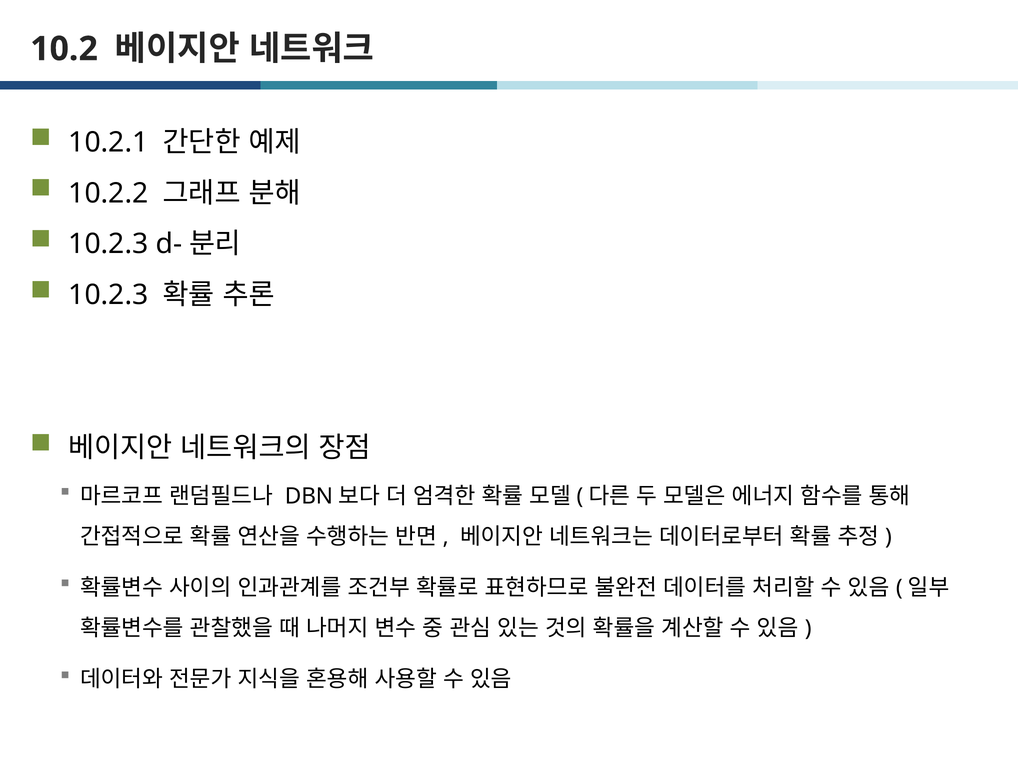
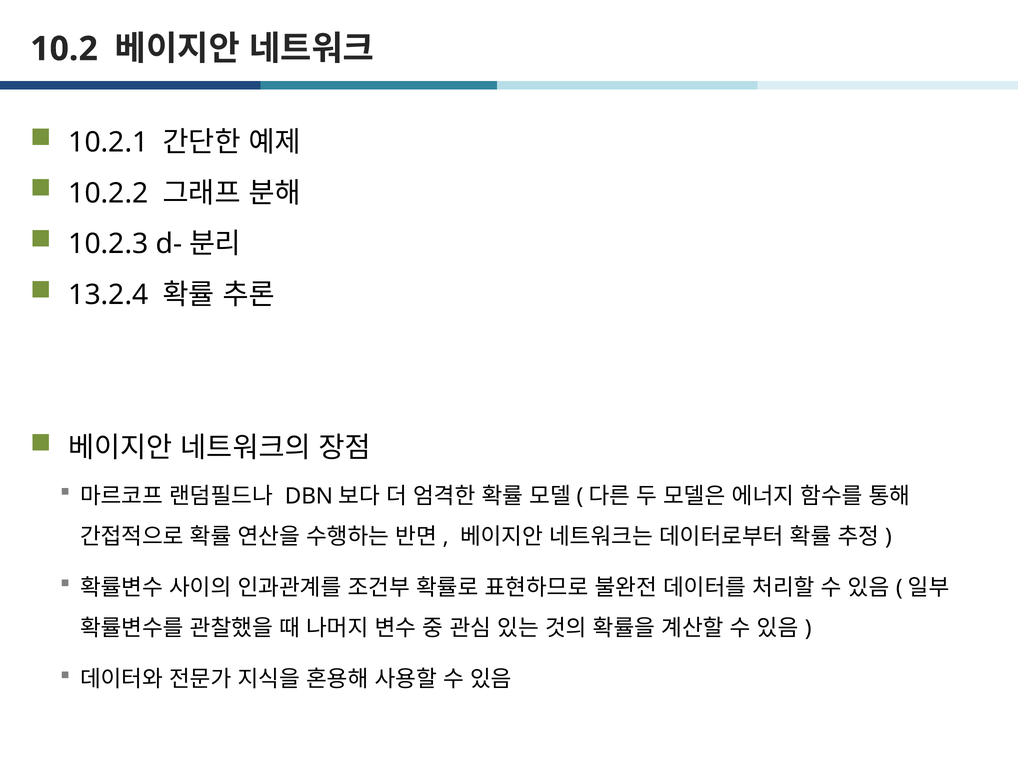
10.2.3: 10.2.3 -> 13.2.4 (108, 295)
